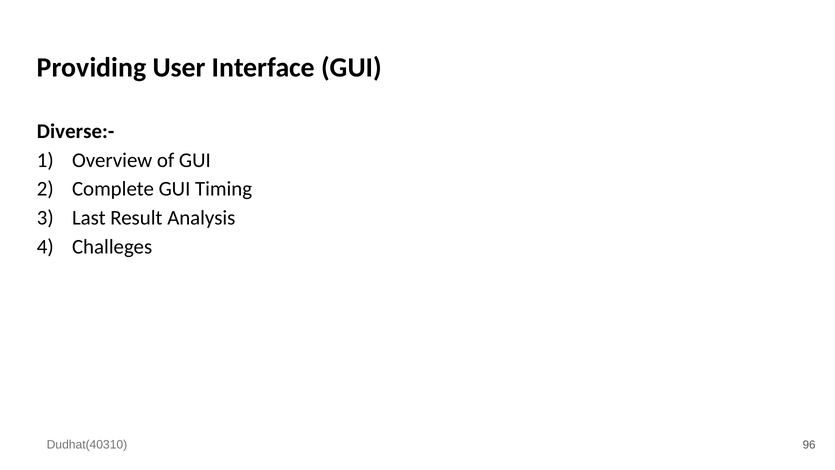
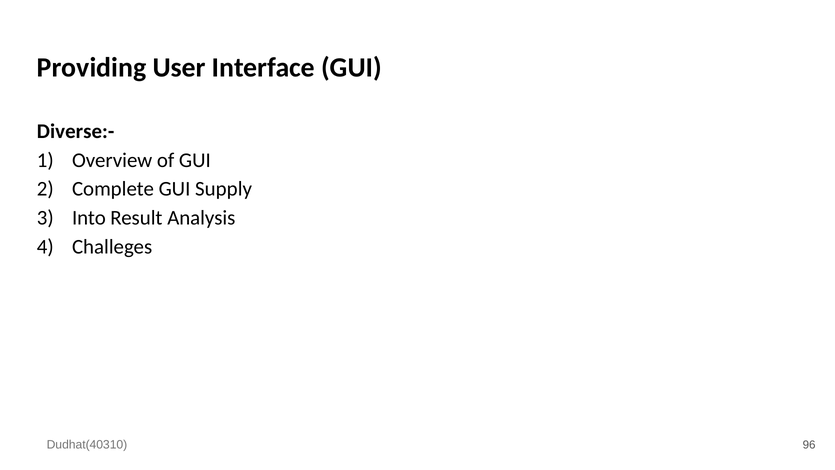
Timing: Timing -> Supply (224, 189)
Last: Last -> Into (89, 218)
